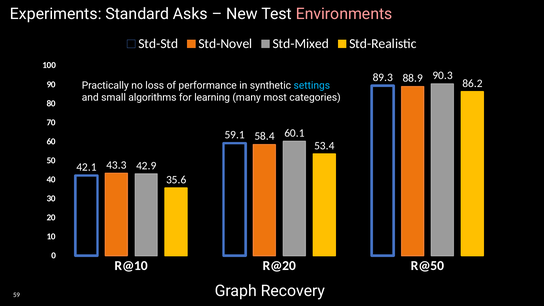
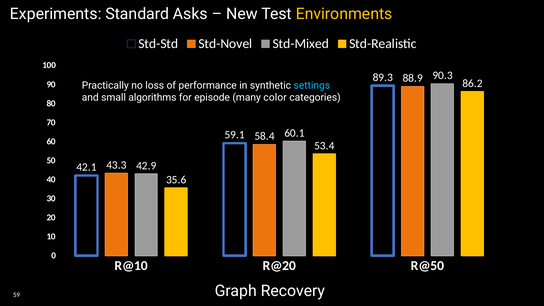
Environments colour: pink -> yellow (344, 14)
learning: learning -> episode (212, 98)
most: most -> color (275, 98)
